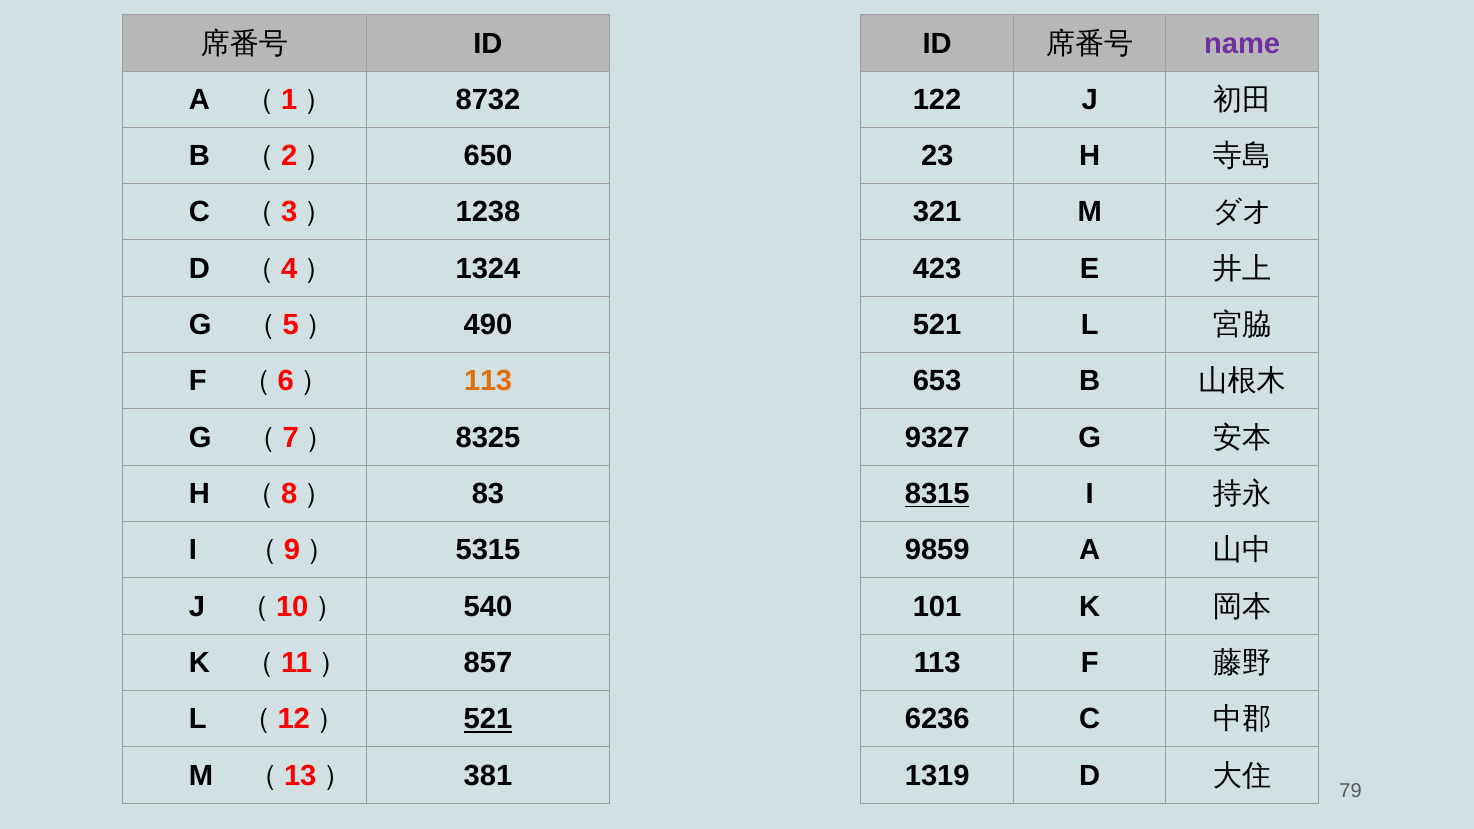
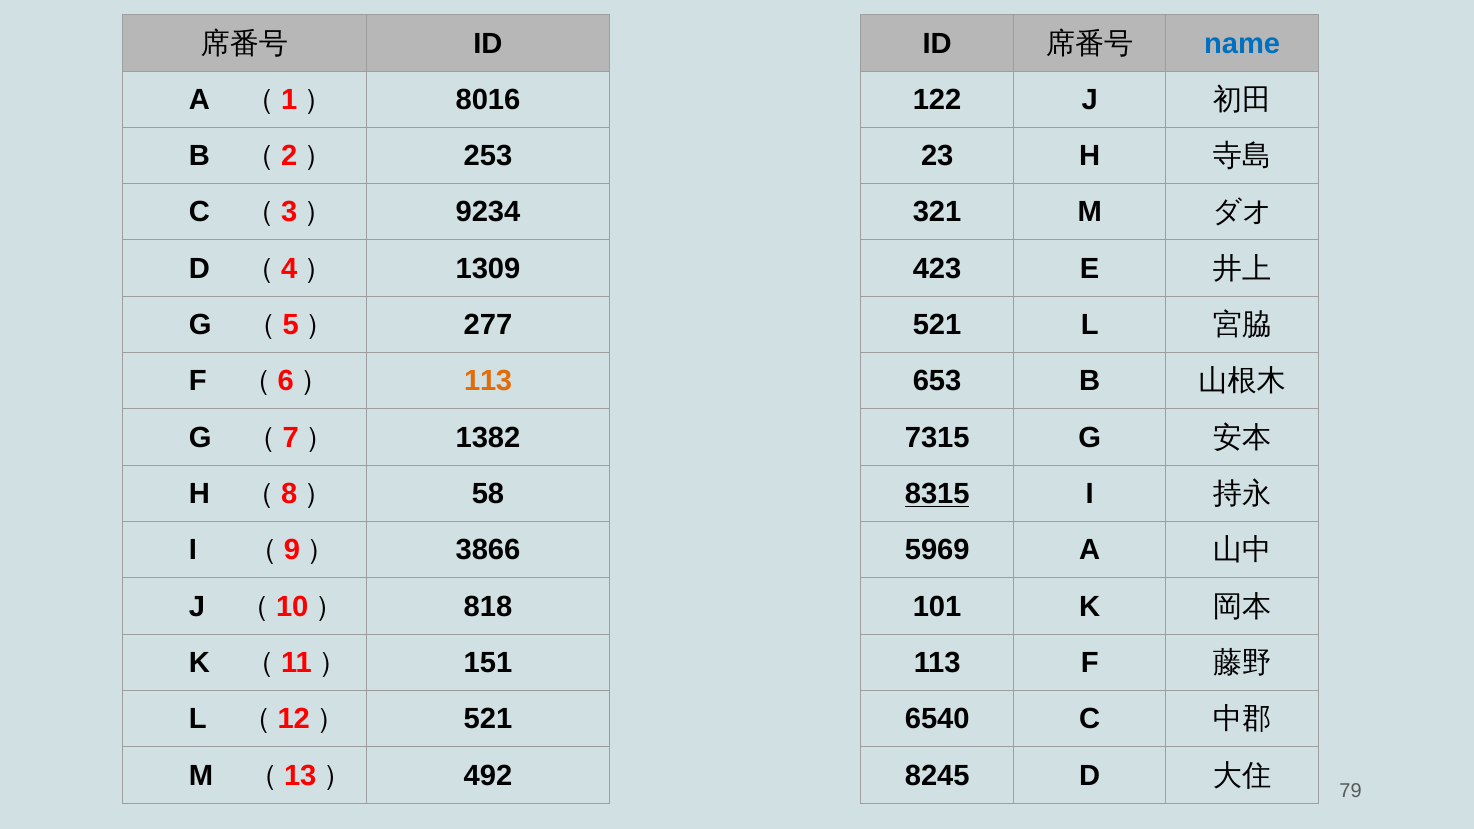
name colour: purple -> blue (1242, 43)
8732: 8732 -> 8016 (488, 100)
650: 650 -> 253 (488, 156)
1238: 1238 -> 9234 (488, 212)
1324: 1324 -> 1309 (488, 269)
490: 490 -> 277 (488, 325)
8325: 8325 -> 1382 (488, 438)
9327: 9327 -> 7315 (937, 438)
83: 83 -> 58 (488, 494)
5315: 5315 -> 3866 (488, 550)
9859: 9859 -> 5969 (937, 550)
540: 540 -> 818 (488, 607)
857: 857 -> 151 (488, 663)
521 underline: present -> none (488, 719)
6236: 6236 -> 6540 (937, 719)
381: 381 -> 492 (488, 776)
1319: 1319 -> 8245 (937, 776)
